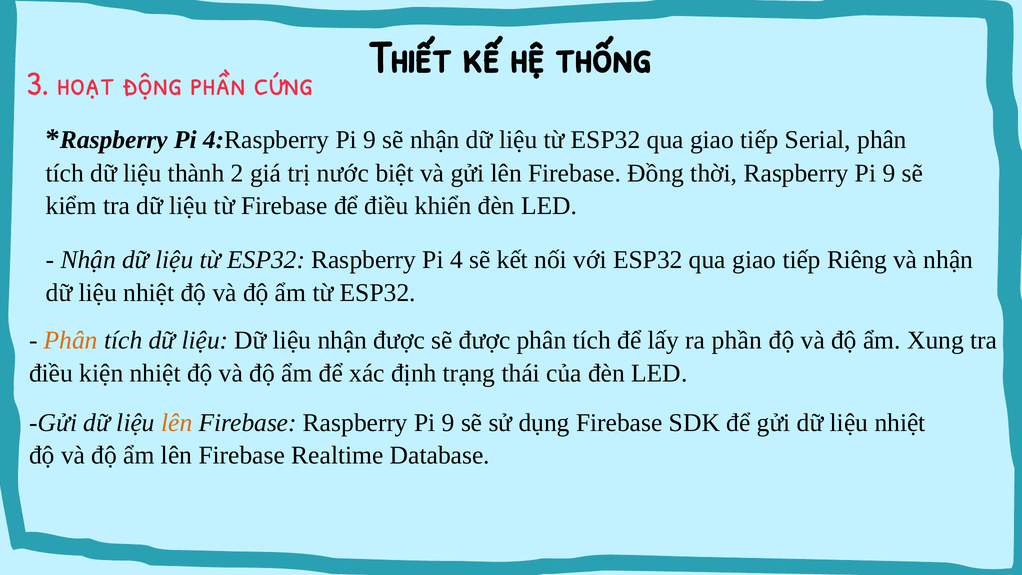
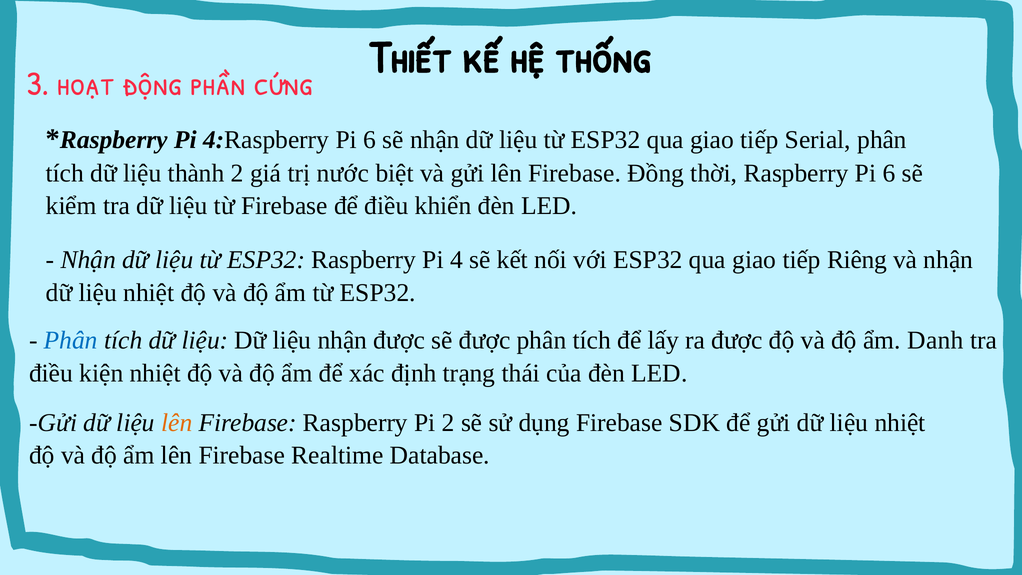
4:Raspberry Pi 9: 9 -> 6 (370, 140)
thời Raspberry Pi 9: 9 -> 6 (889, 173)
Phân colour: orange -> blue (71, 340)
ra phần: phần -> được (737, 340)
Xung: Xung -> Danh (935, 340)
Firebase Raspberry Pi 9: 9 -> 2 (448, 423)
